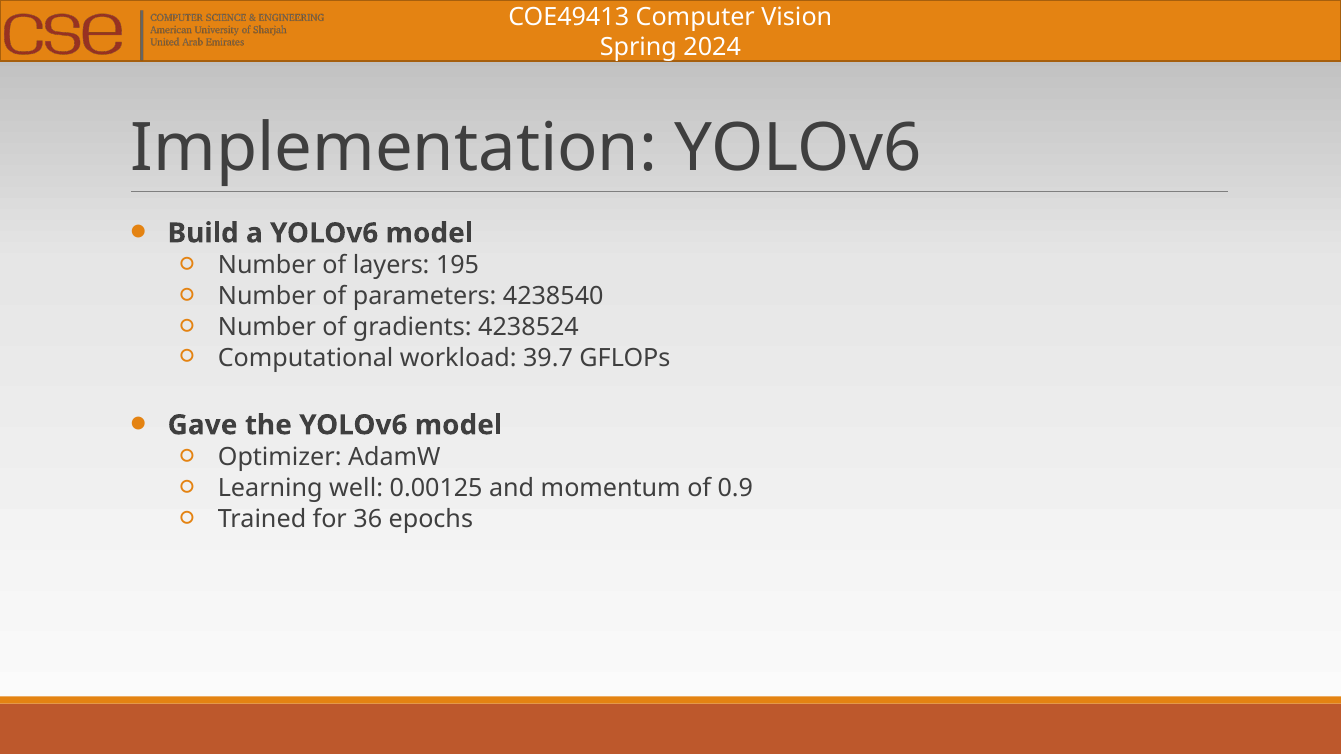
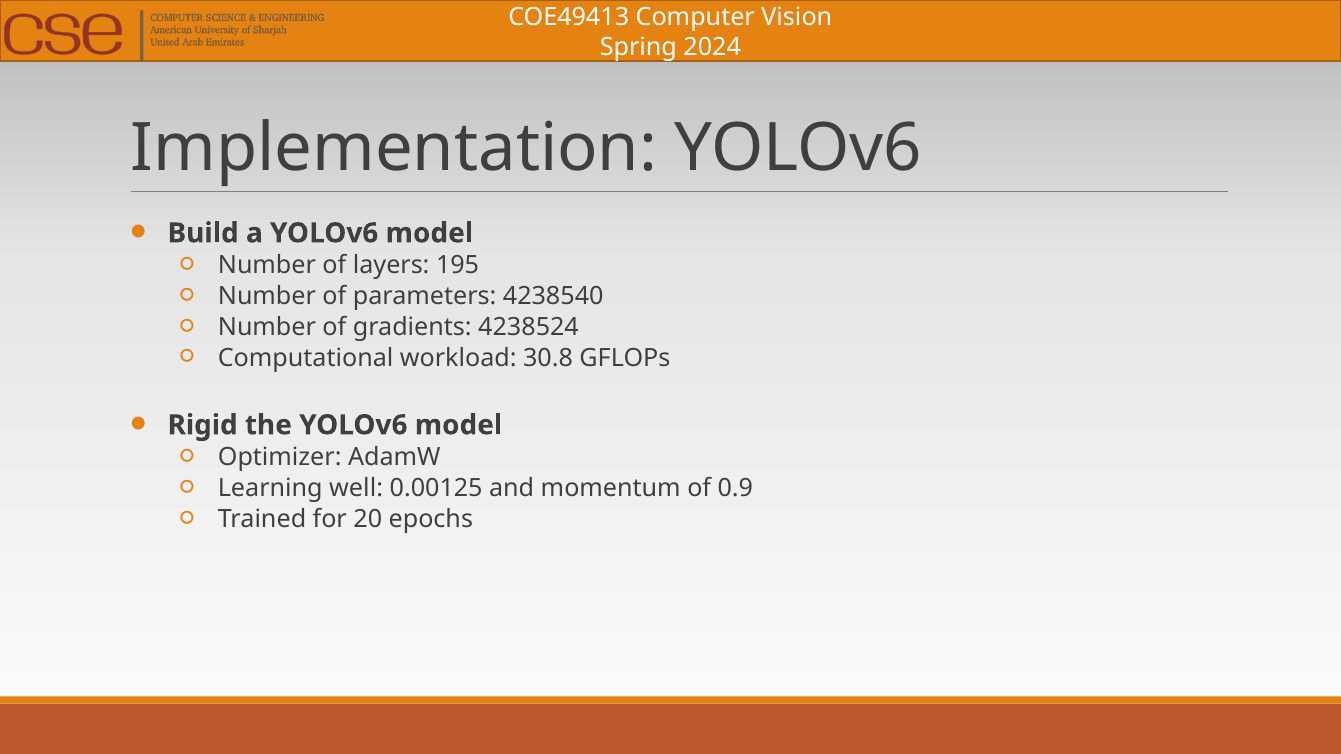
39.7: 39.7 -> 30.8 (548, 358)
Gave: Gave -> Rigid (203, 425)
36: 36 -> 20 (368, 519)
